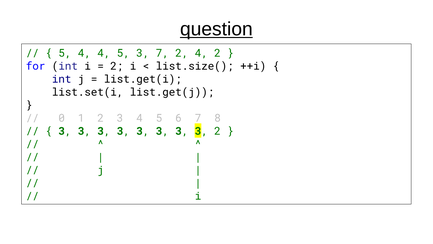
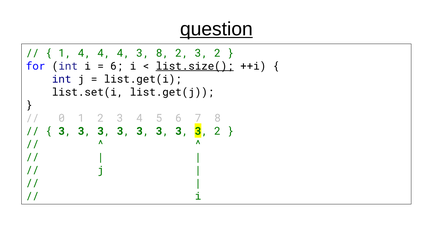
5: 5 -> 1 (65, 53)
4 4 5: 5 -> 4 (123, 53)
3 7: 7 -> 8 (162, 53)
4: 4 -> 3 (201, 53)
2: 2 -> 6 (117, 66)
list.size( underline: none -> present (195, 66)
